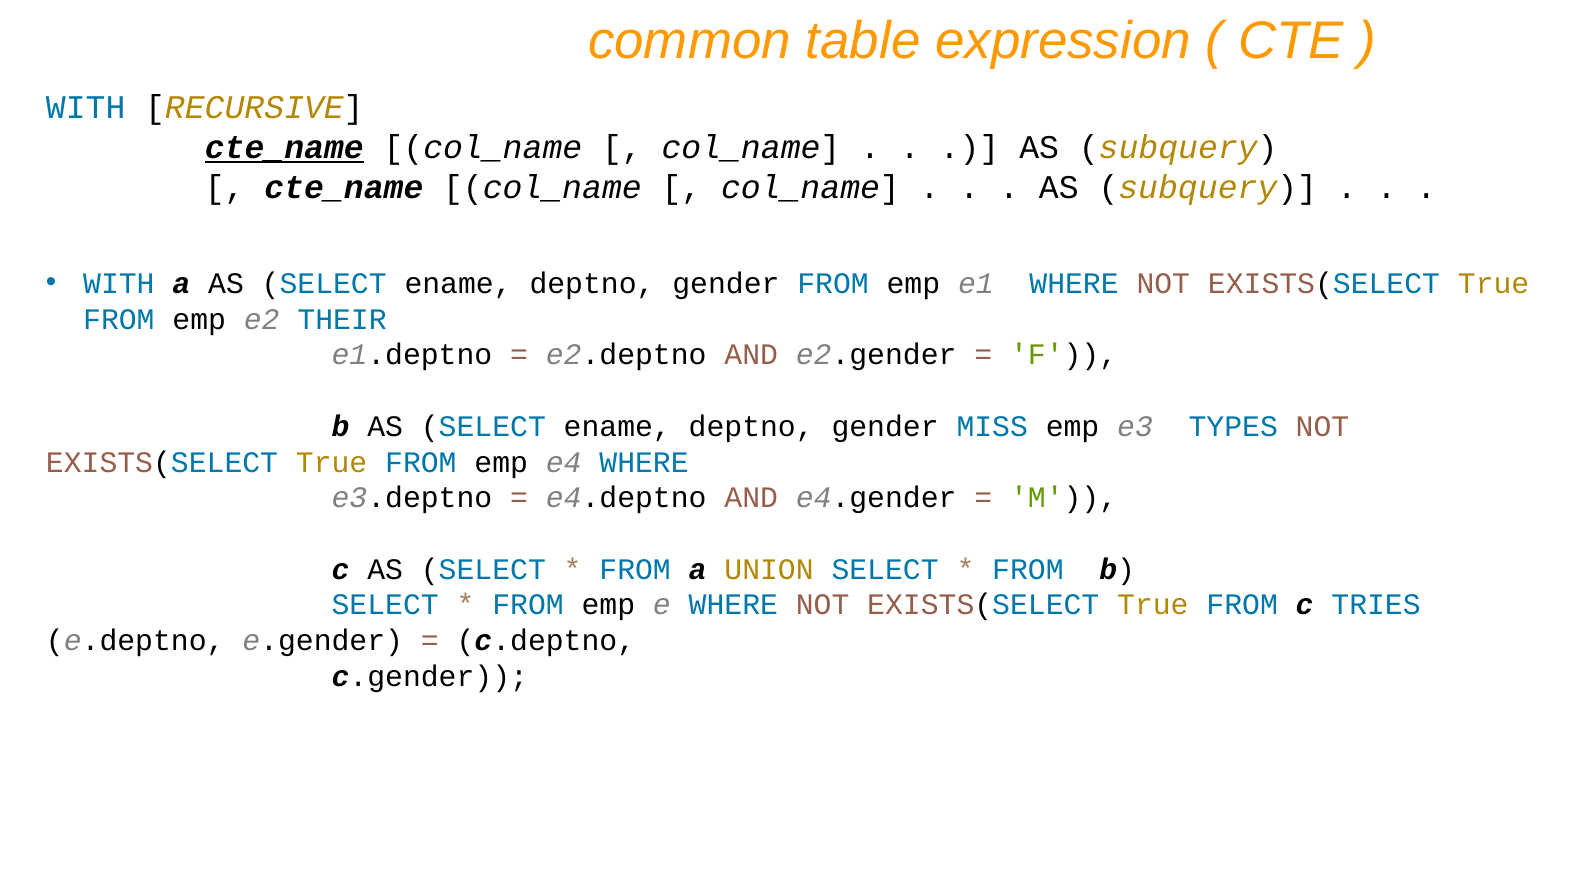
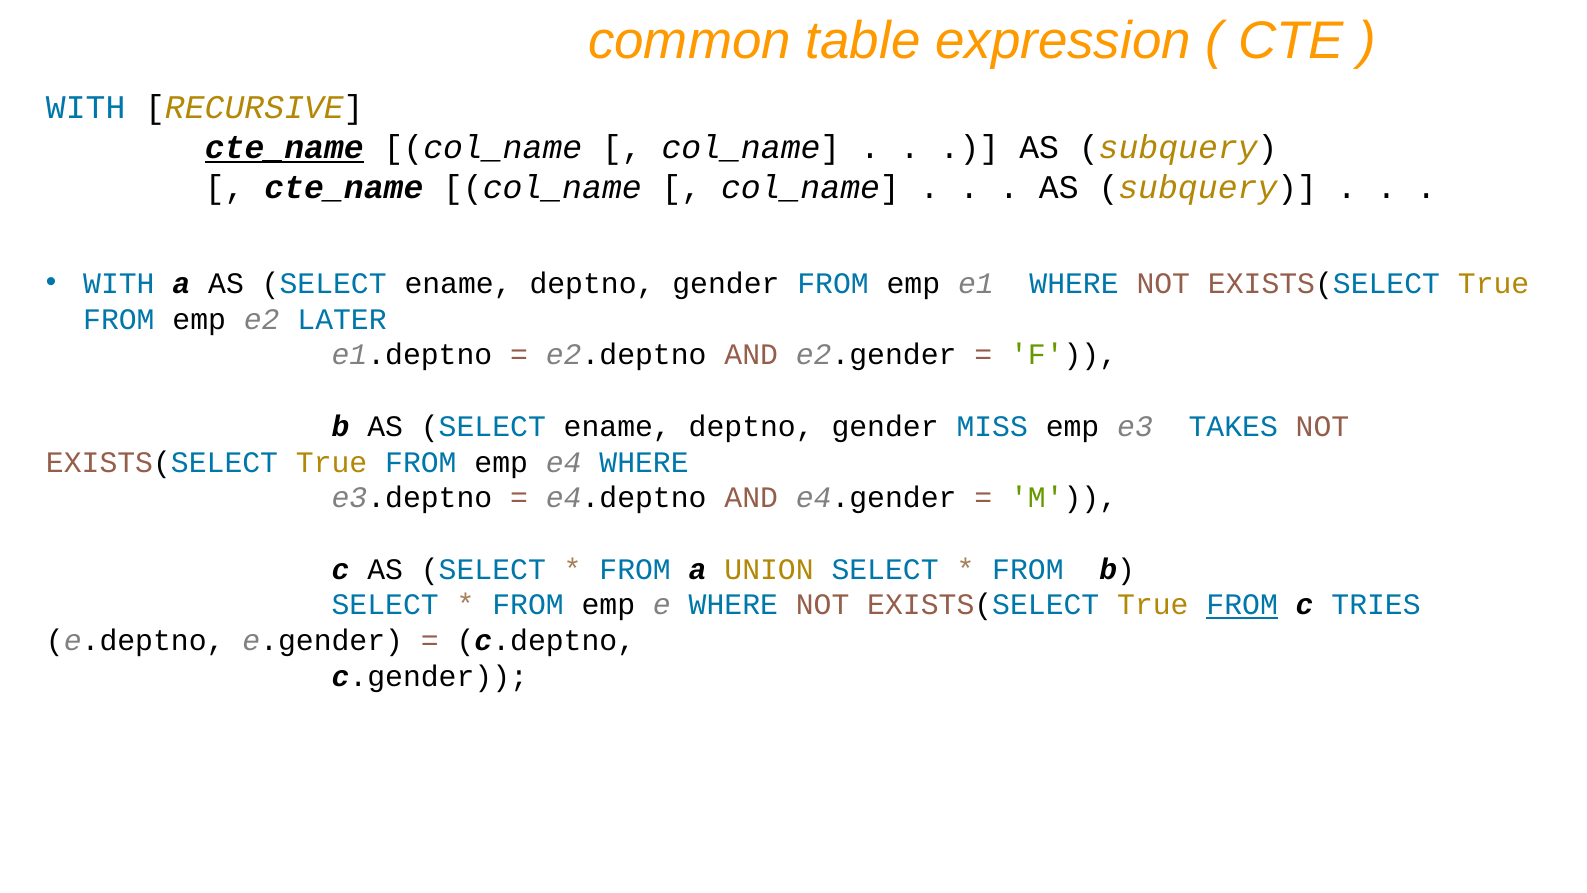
THEIR: THEIR -> LATER (342, 319)
TYPES: TYPES -> TAKES (1233, 426)
FROM underline: none -> present (1242, 605)
